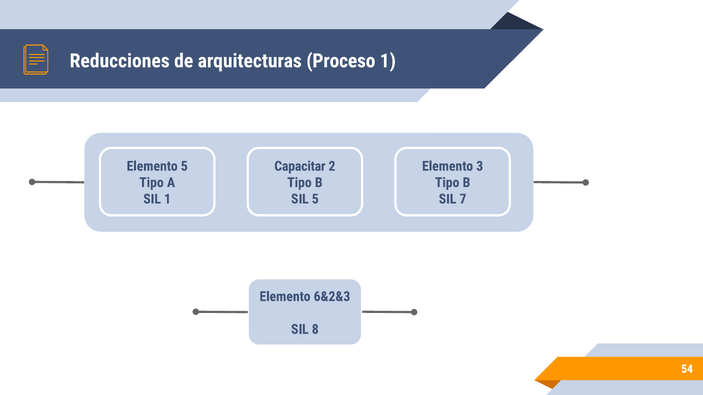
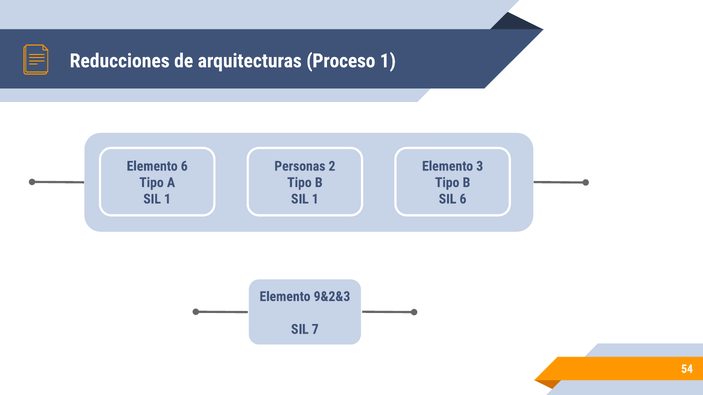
Elemento 5: 5 -> 6 (184, 166)
Capacitar: Capacitar -> Personas (300, 166)
5: 5 -> 1 (315, 199)
SIL 7: 7 -> 6 (463, 199)
6&2&3: 6&2&3 -> 9&2&3 (332, 297)
8: 8 -> 7 (315, 330)
